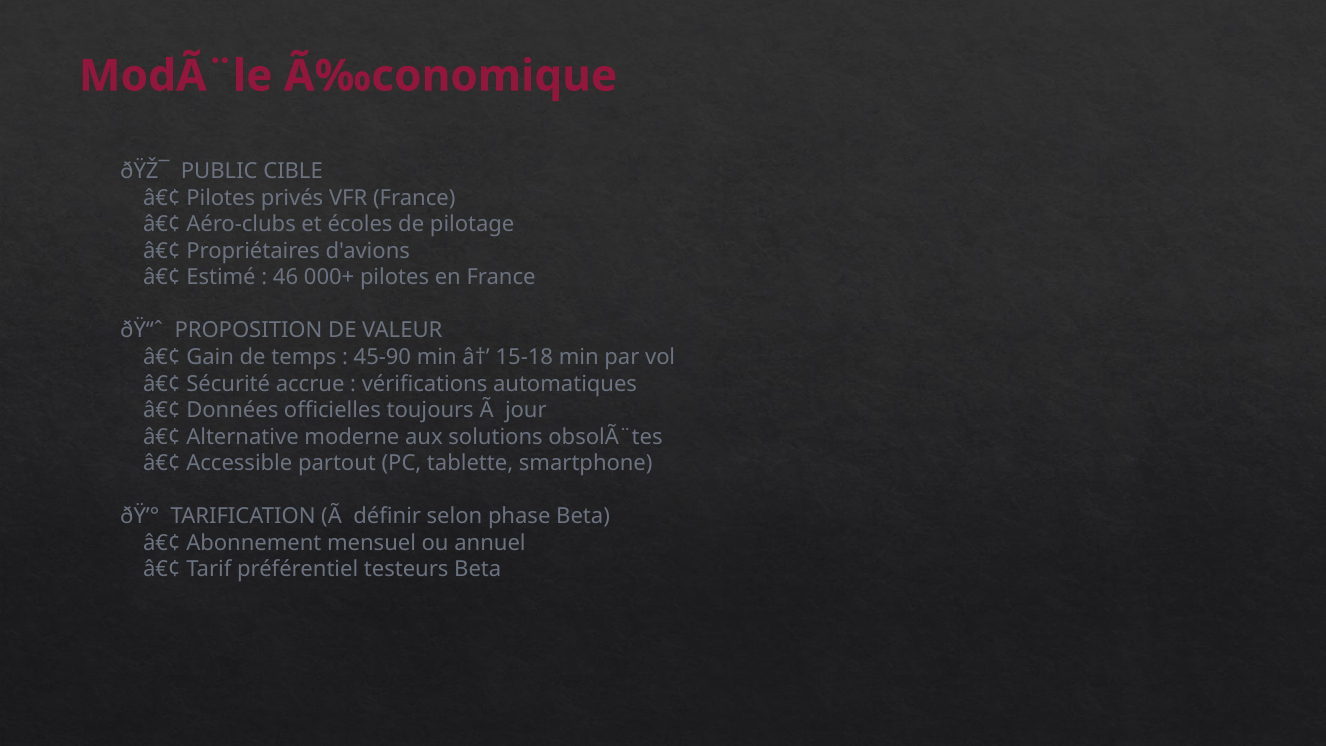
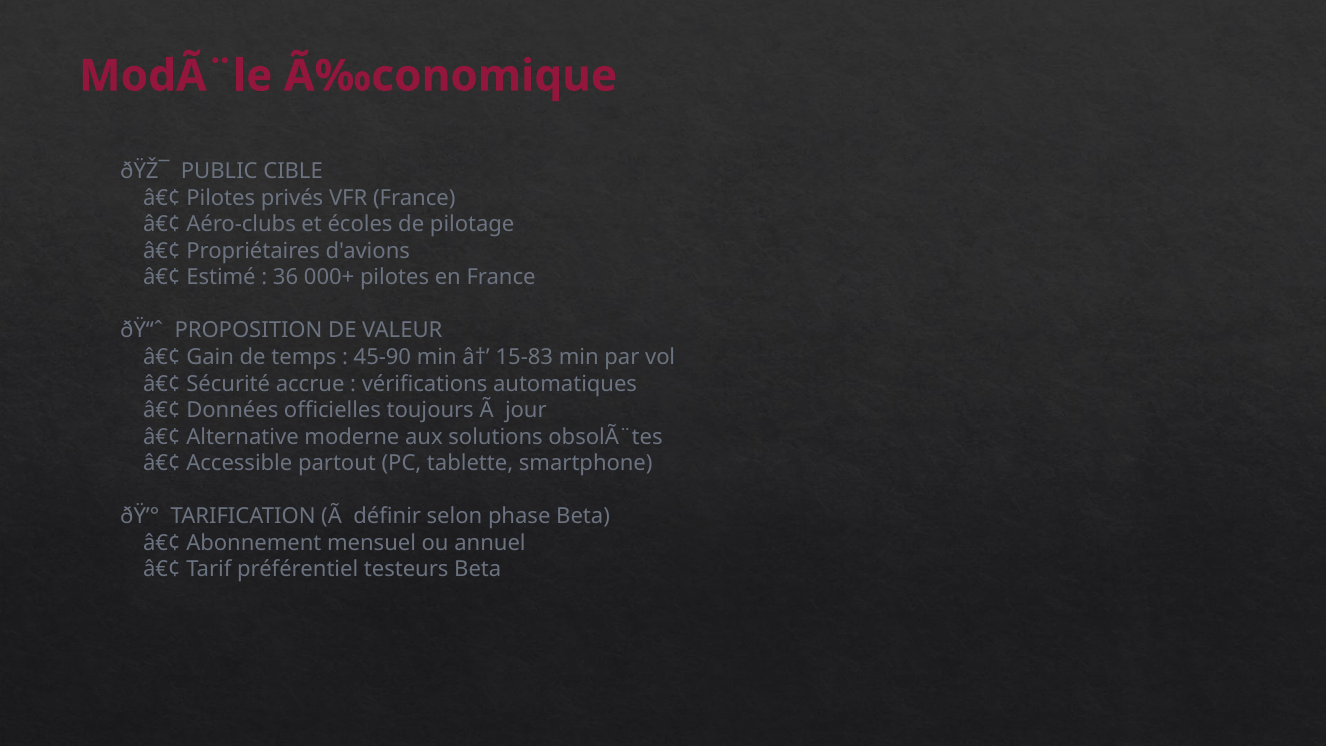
46: 46 -> 36 (286, 278)
15-18: 15-18 -> 15-83 (524, 357)
